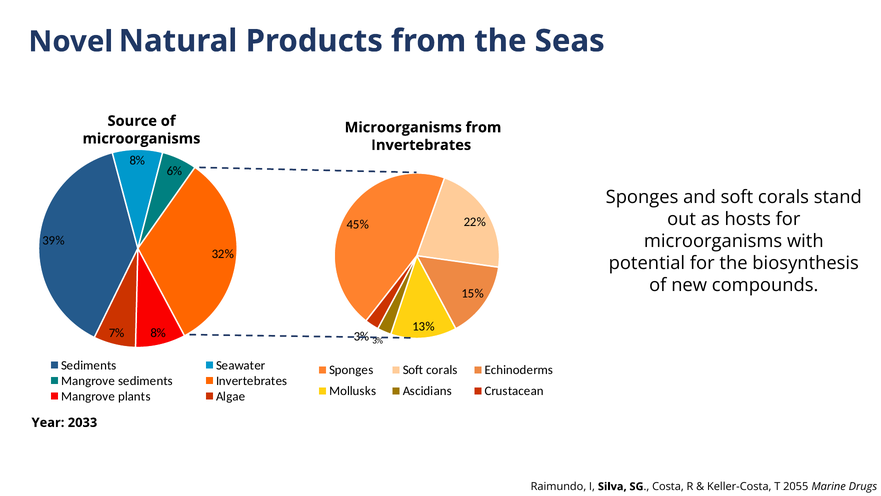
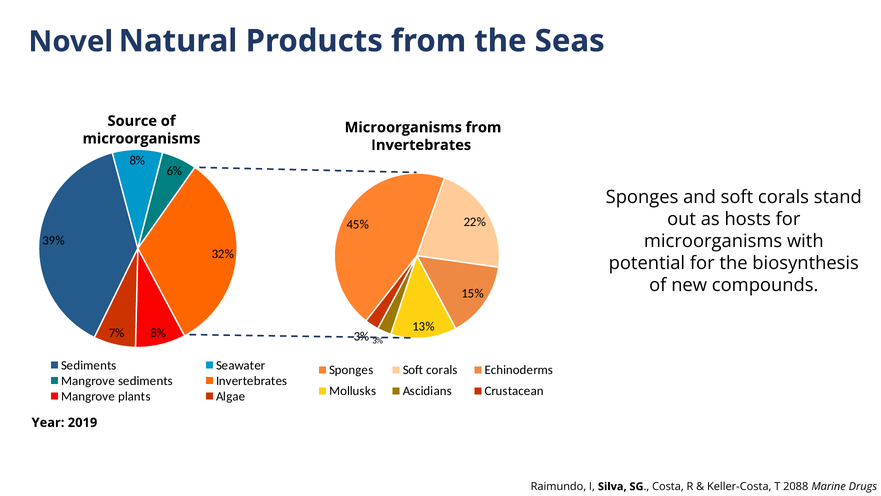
2033: 2033 -> 2019 (83, 422)
2055: 2055 -> 2088 (796, 486)
